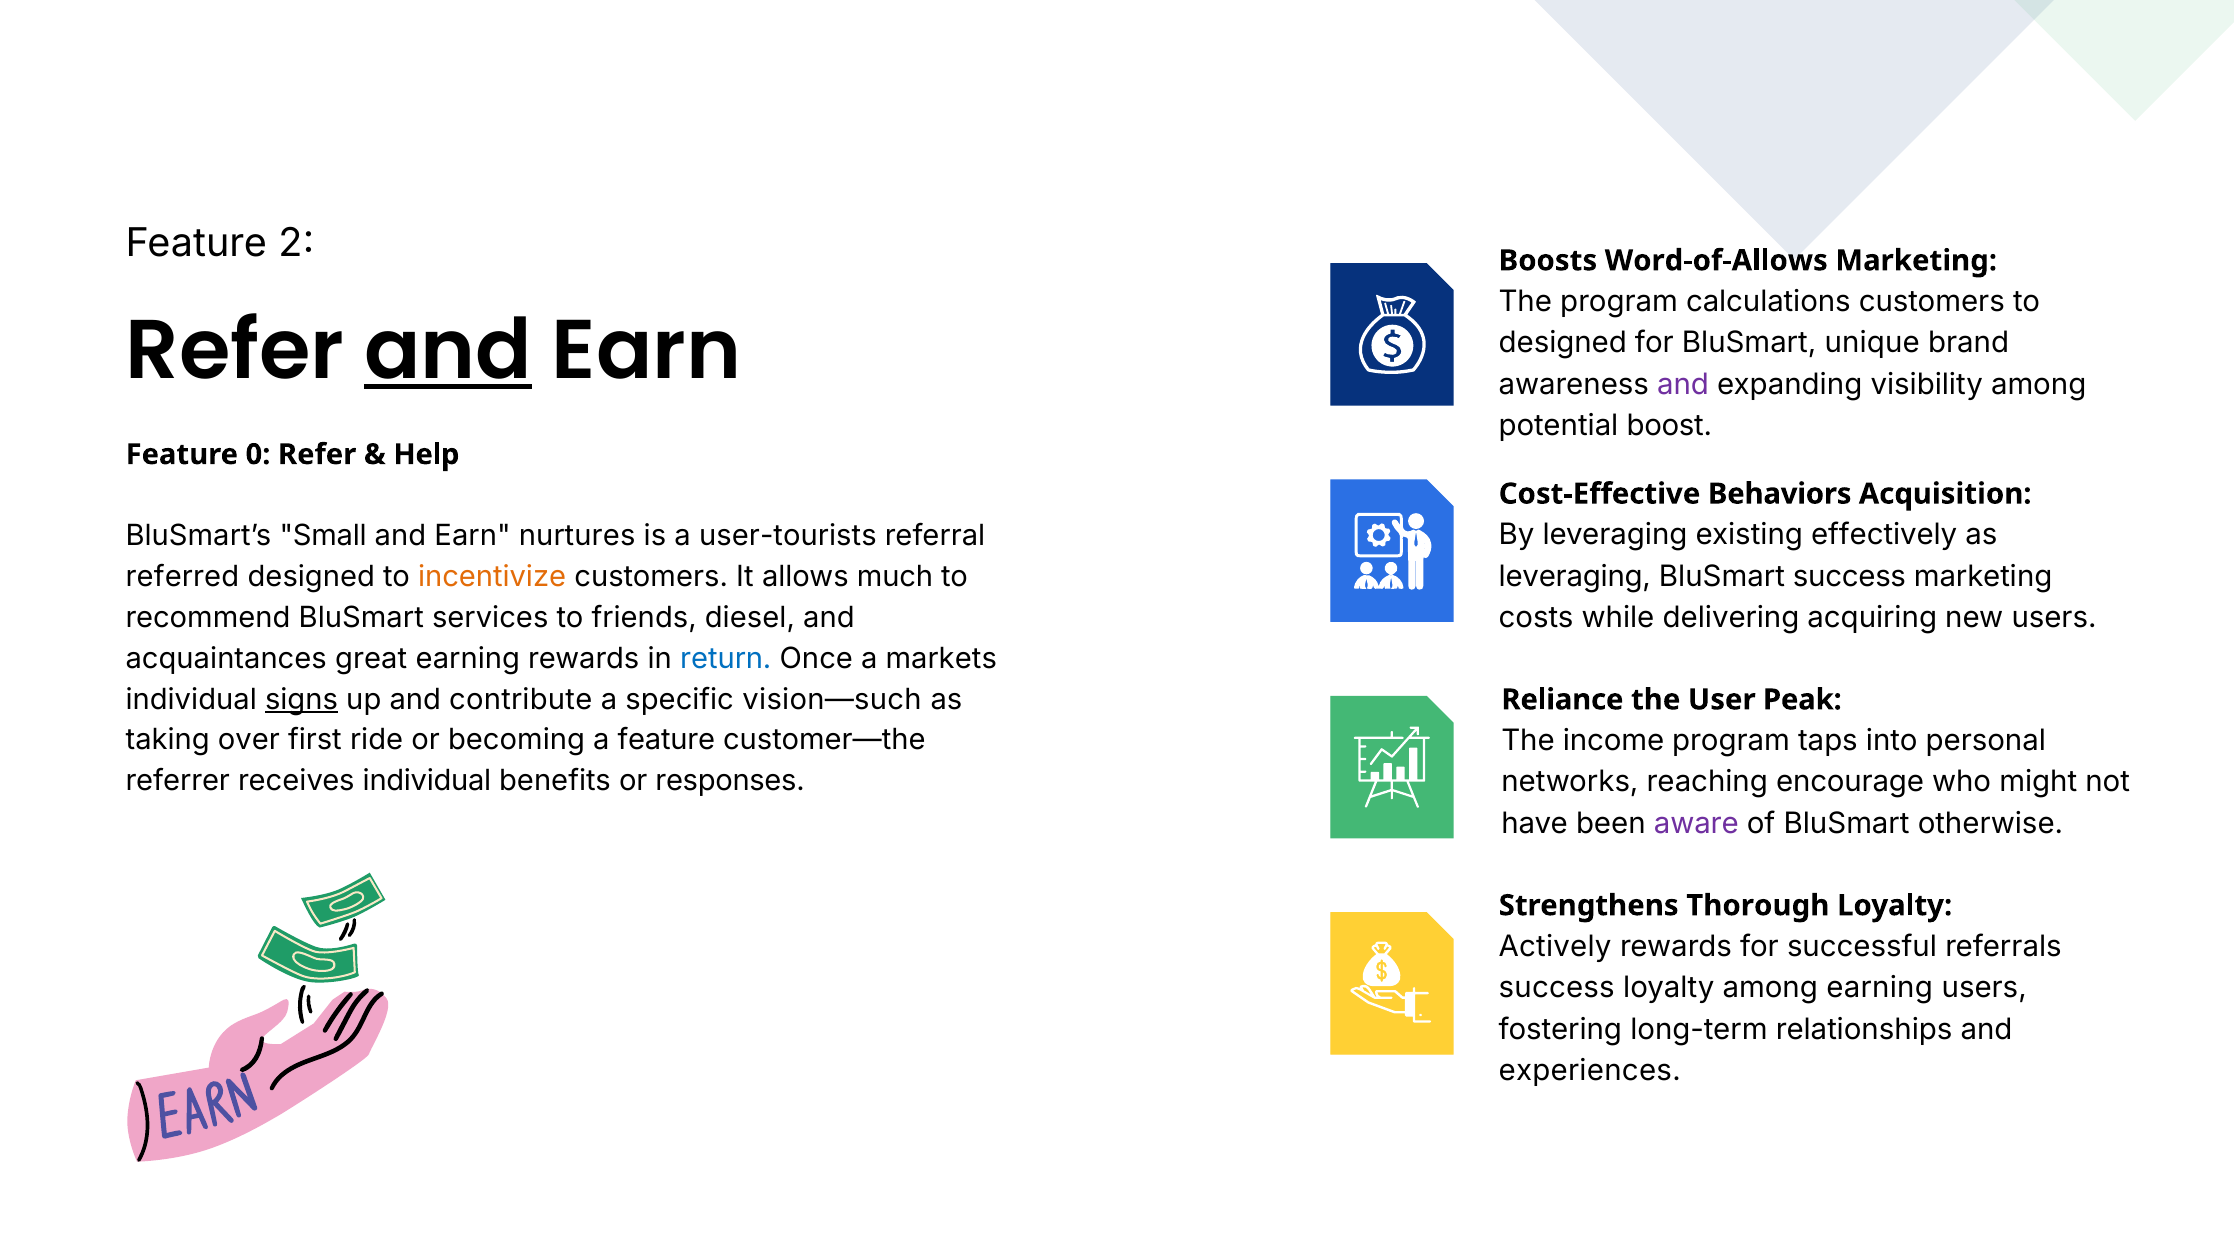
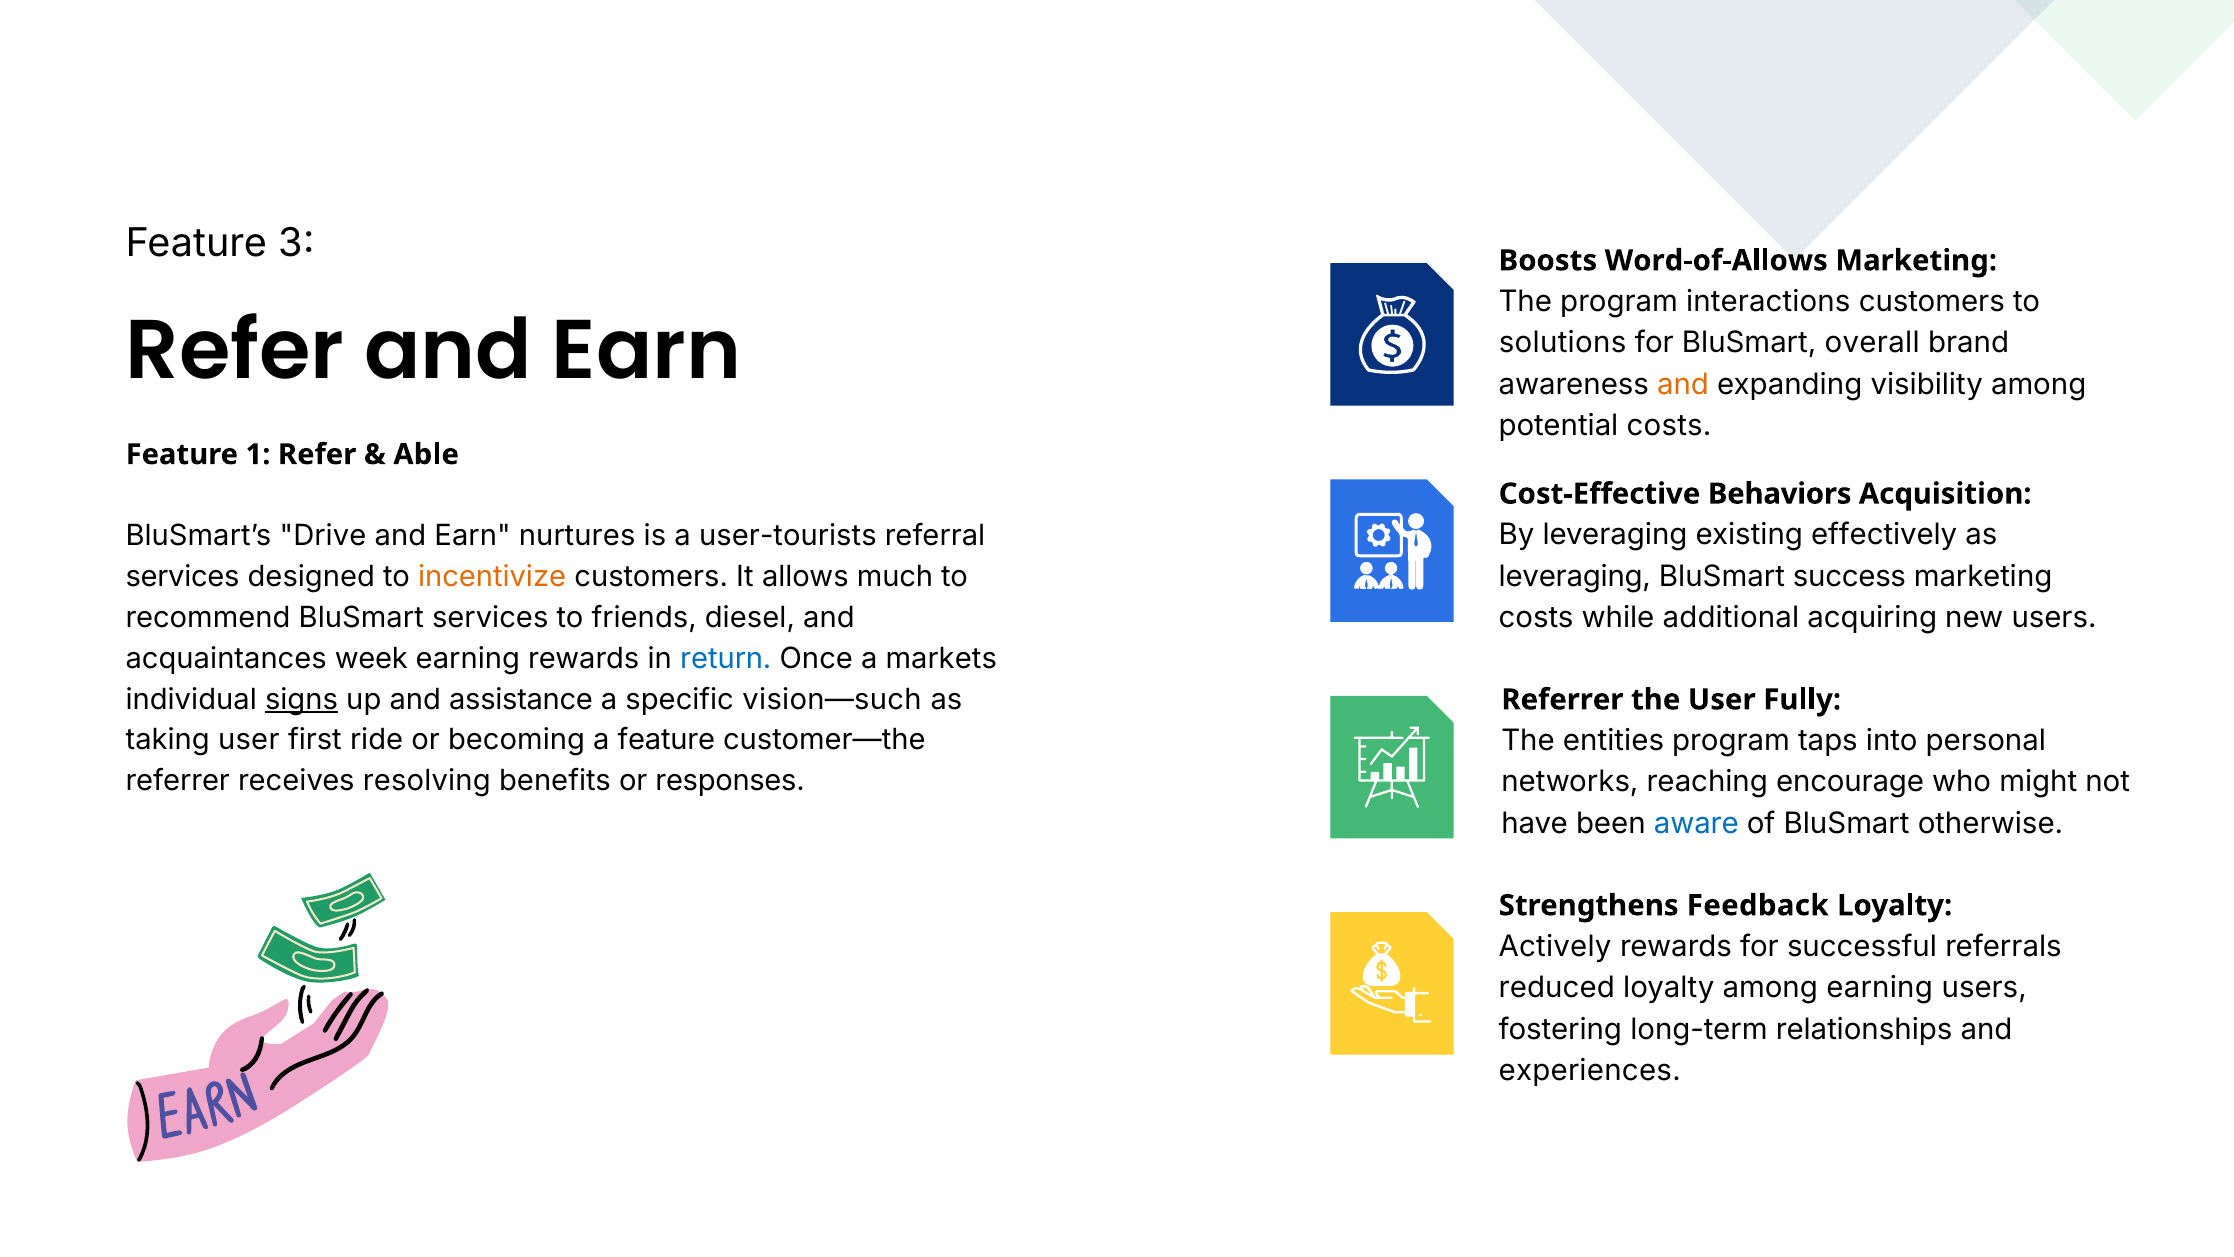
2: 2 -> 3 (296, 244)
calculations: calculations -> interactions (1768, 302)
designed: designed -> solutions (1563, 343)
unique: unique -> overall (1872, 343)
and underline: present -> none (448, 351)
and colour: purple -> orange (1683, 384)
potential boost: boost -> costs (1669, 426)
0: 0 -> 1 (258, 454)
Help: Help -> Able (426, 454)
Small: Small -> Drive (323, 536)
referred: referred -> services (183, 577)
delivering: delivering -> additional (1731, 618)
great: great -> week (371, 658)
contribute: contribute -> assistance (521, 699)
Reliance: Reliance -> Referrer (1562, 700)
Peak: Peak -> Fully (1802, 700)
taking over: over -> user (249, 740)
income: income -> entities (1613, 741)
receives individual: individual -> resolving (427, 781)
aware colour: purple -> blue (1696, 823)
Thorough: Thorough -> Feedback (1758, 905)
success: success -> reduced (1557, 988)
